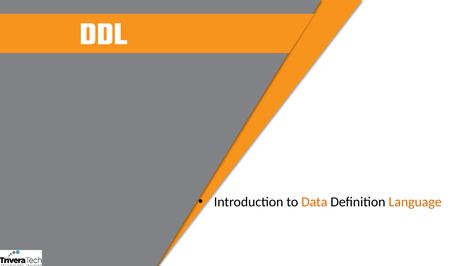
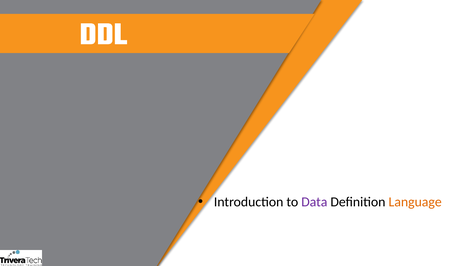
Data colour: orange -> purple (314, 202)
